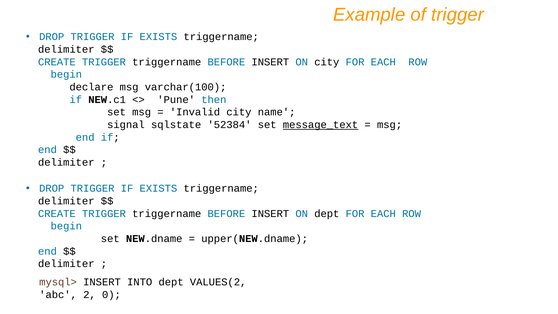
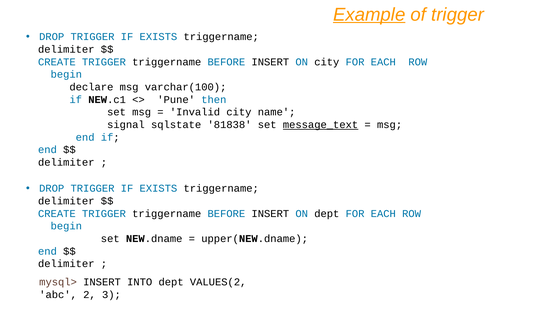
Example underline: none -> present (369, 15)
52384: 52384 -> 81838 (230, 125)
0: 0 -> 3 (111, 295)
